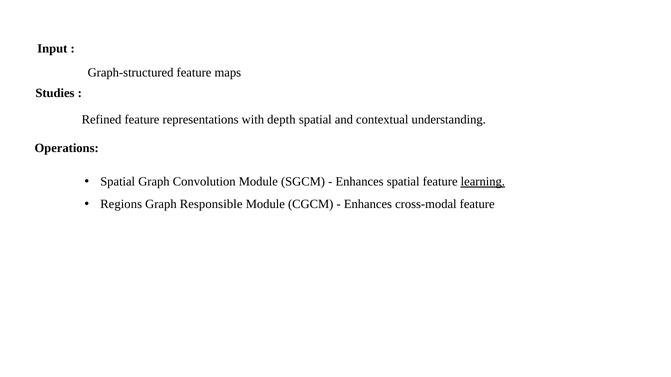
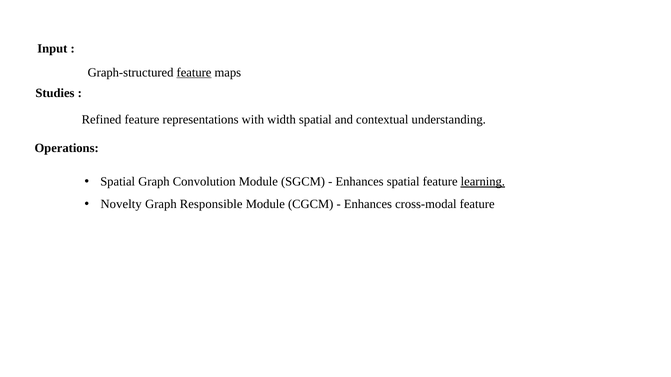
feature underline: none -> present (194, 72)
depth: depth -> width (281, 120)
Regions: Regions -> Novelty (121, 204)
